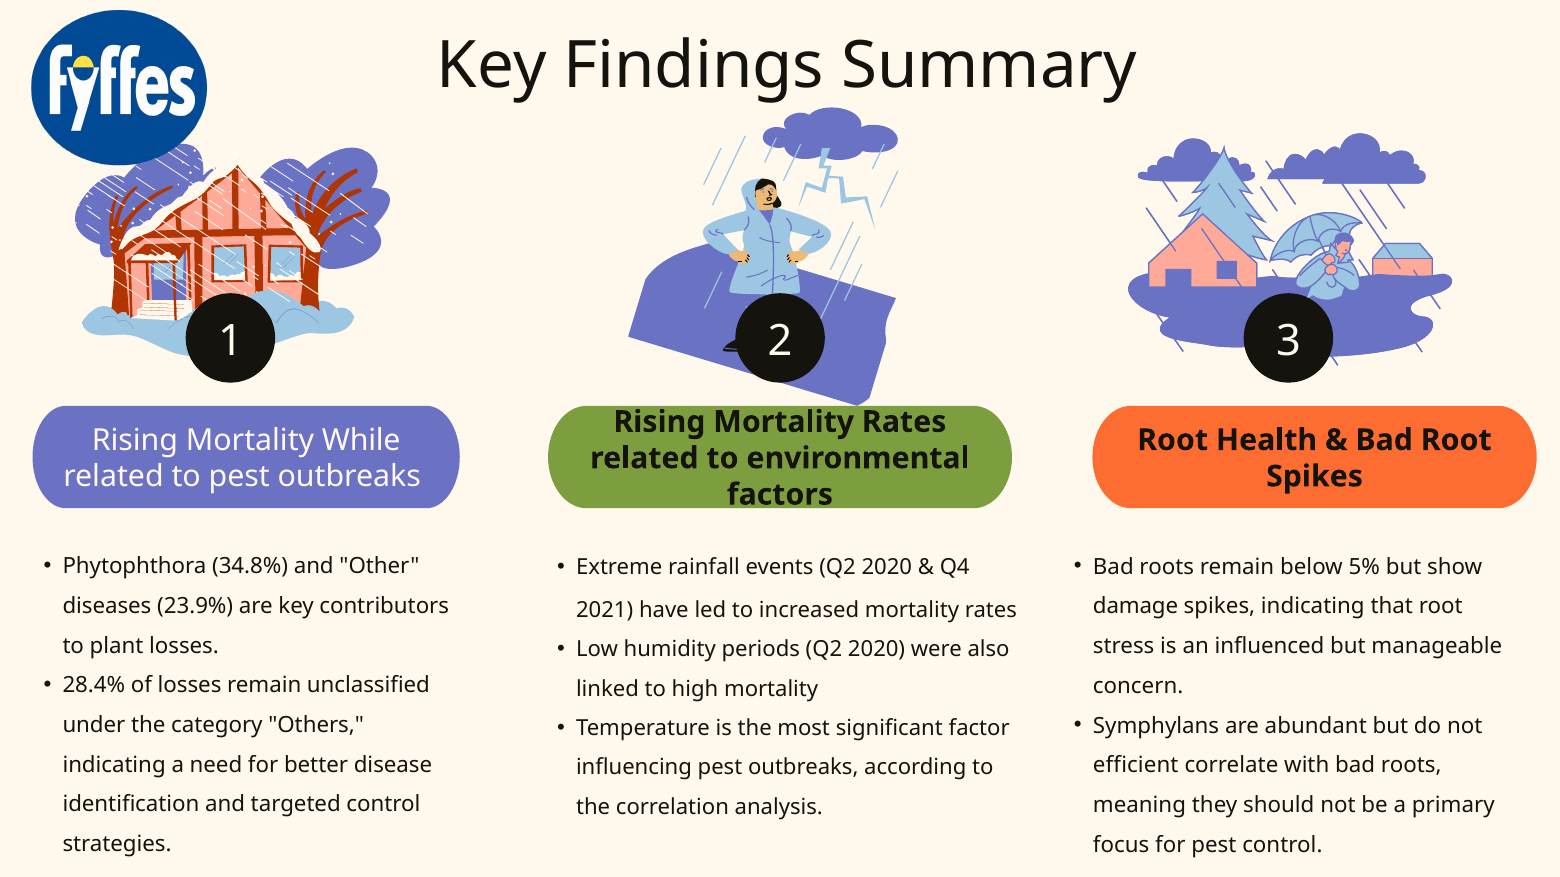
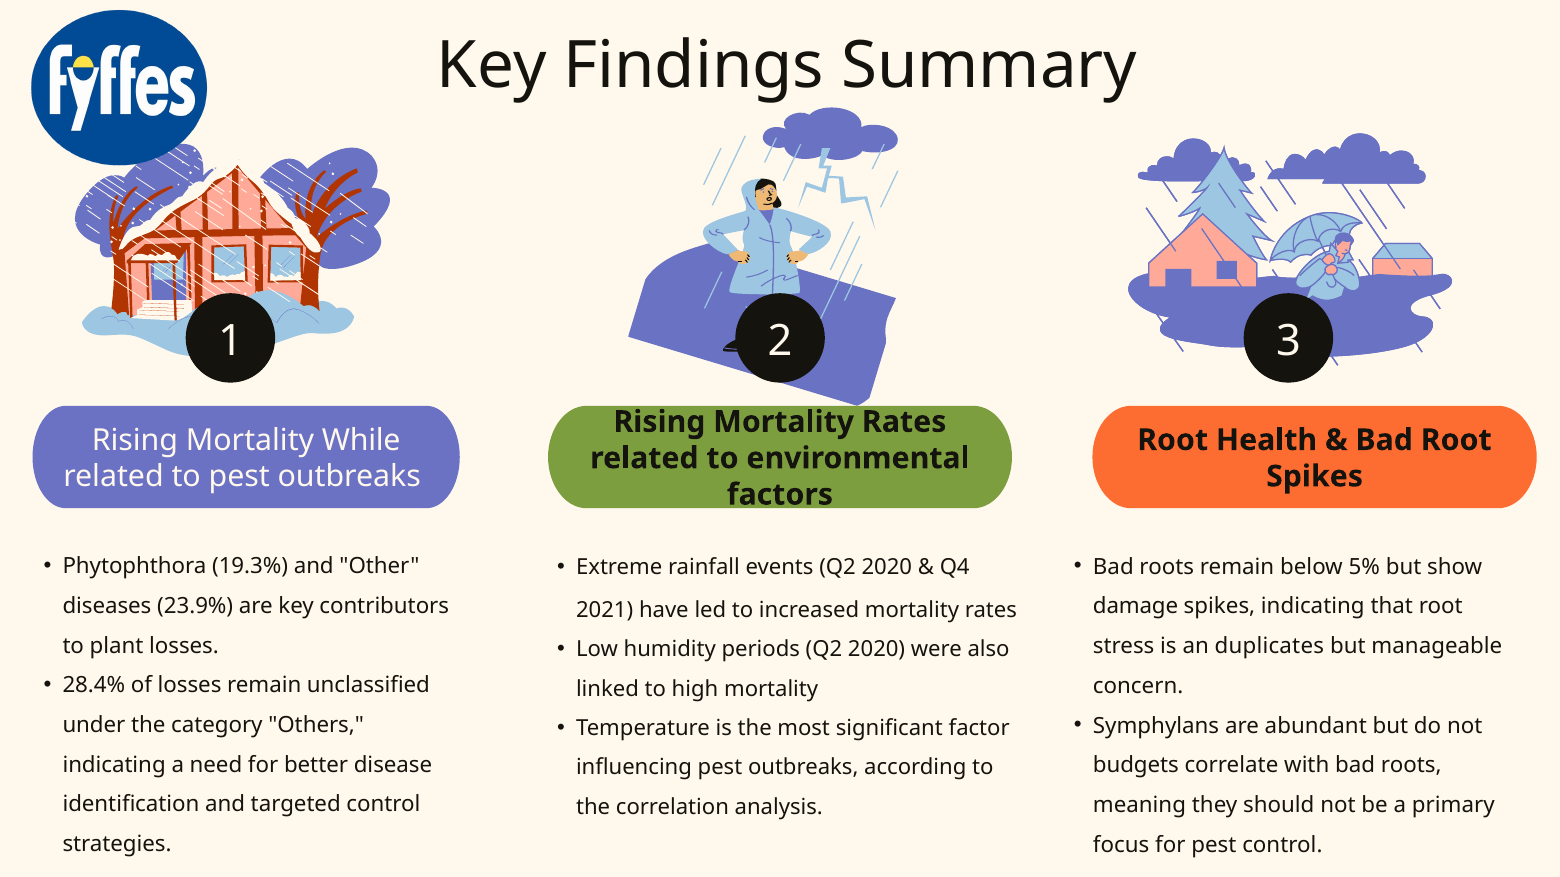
34.8%: 34.8% -> 19.3% (250, 567)
influenced: influenced -> duplicates (1269, 647)
efficient: efficient -> budgets (1136, 766)
